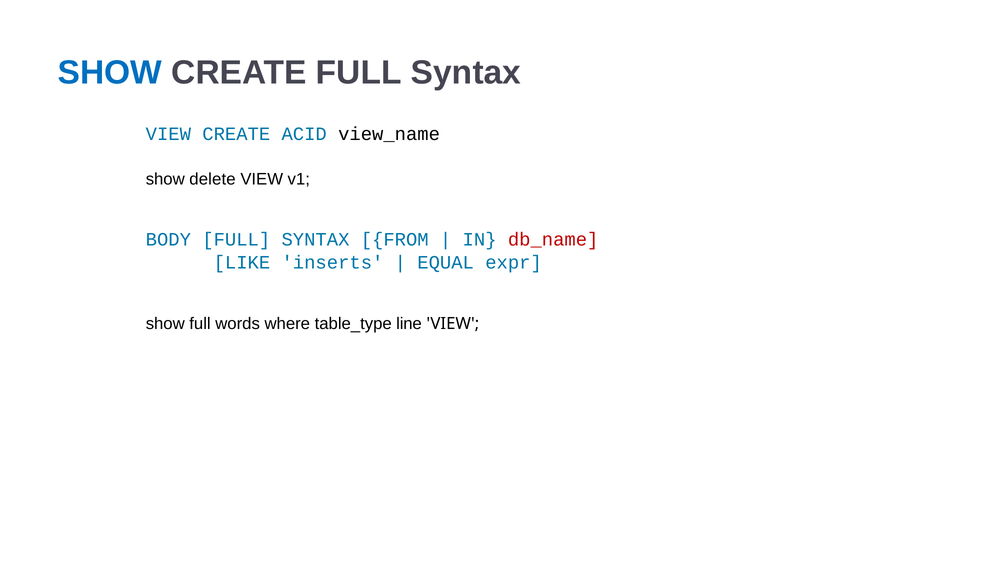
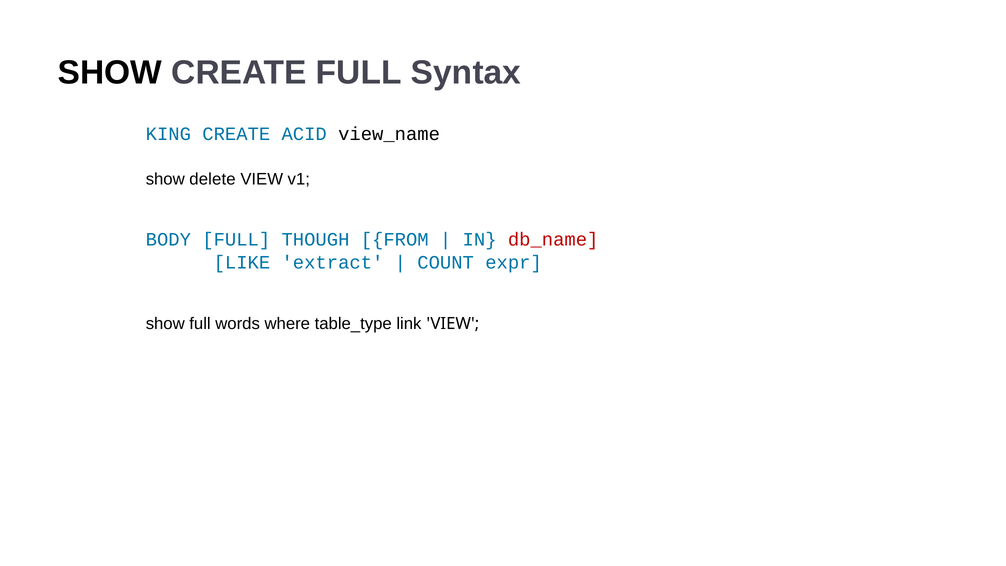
SHOW colour: blue -> black (110, 73)
VIEW: VIEW -> KING (168, 134)
SYNTAX: SYNTAX -> THOUGH (315, 240)
inserts: inserts -> extract (332, 262)
EQUAL: EQUAL -> COUNT (446, 262)
line: line -> link (409, 324)
